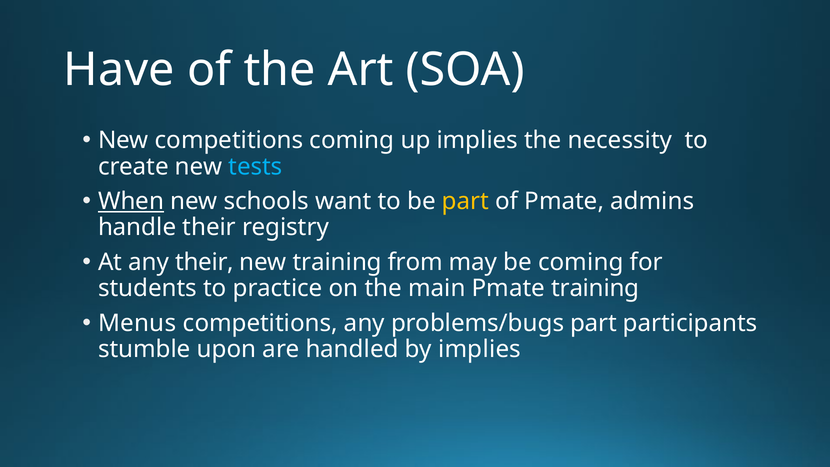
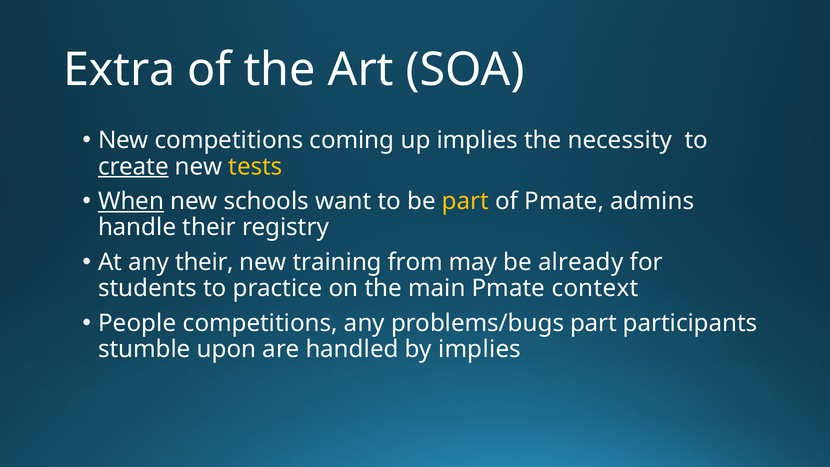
Have: Have -> Extra (119, 70)
create underline: none -> present (133, 166)
tests colour: light blue -> yellow (255, 166)
be coming: coming -> already (581, 262)
Pmate training: training -> context (595, 288)
Menus: Menus -> People (137, 323)
